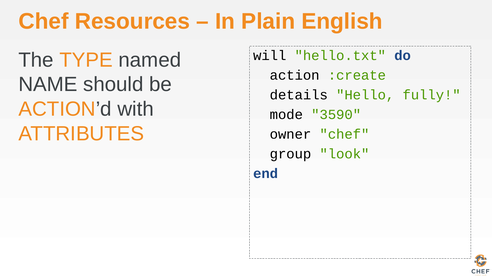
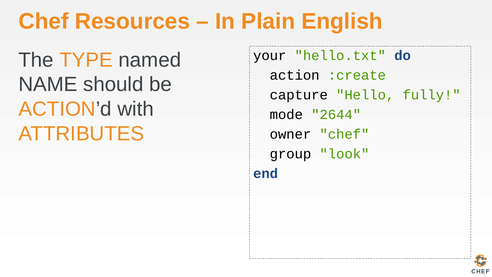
will: will -> your (270, 55)
details: details -> capture (299, 95)
3590: 3590 -> 2644 (336, 114)
